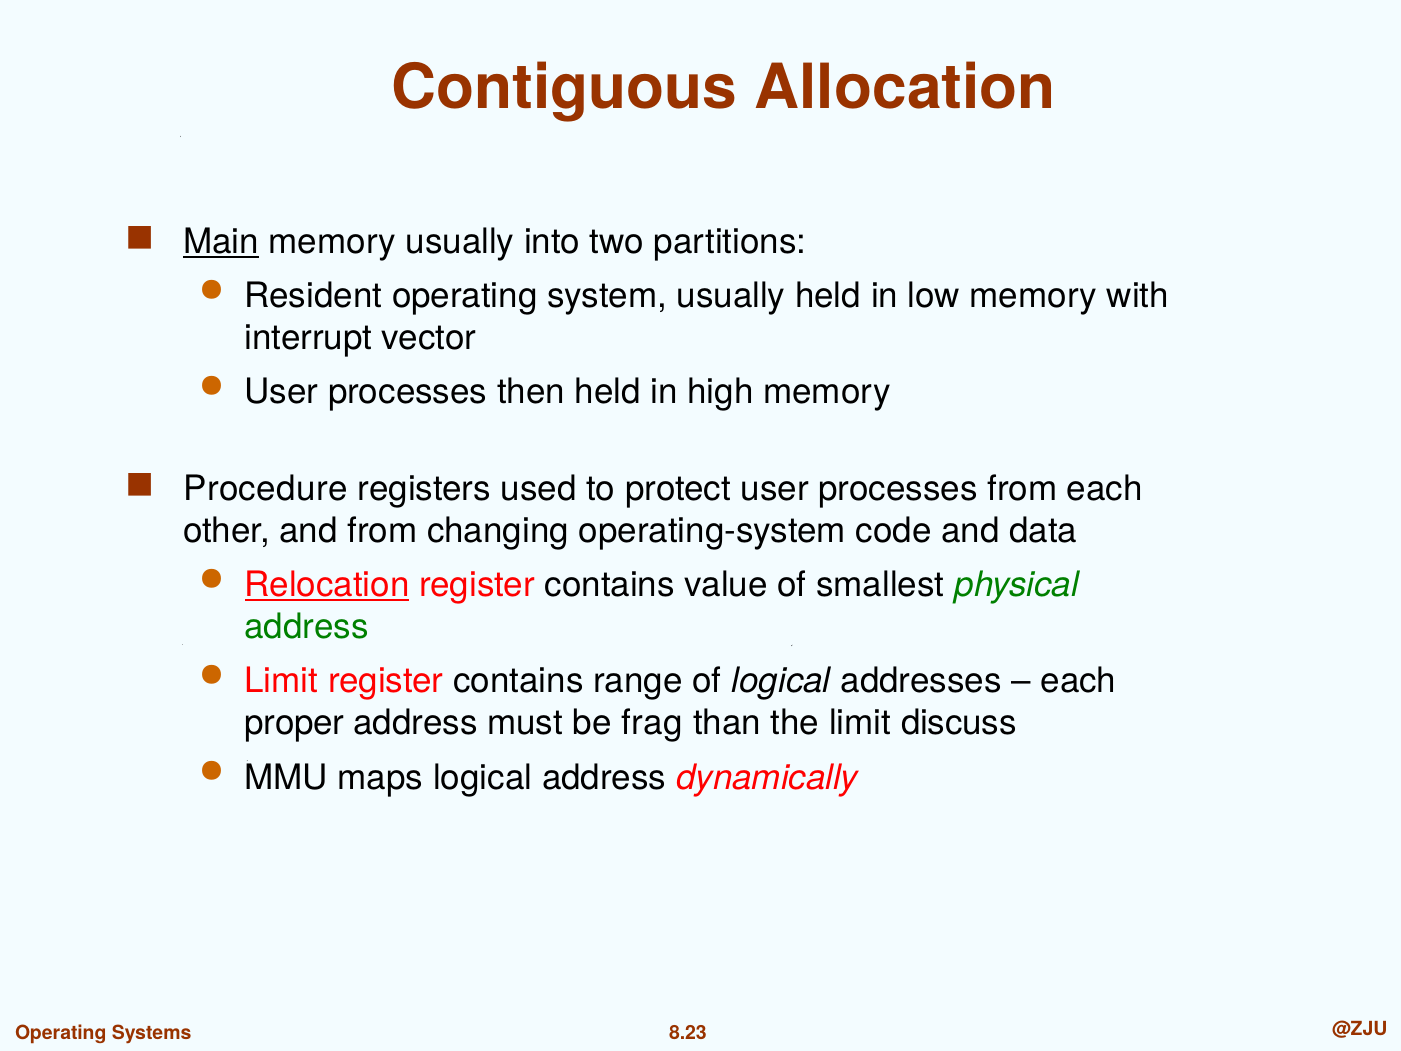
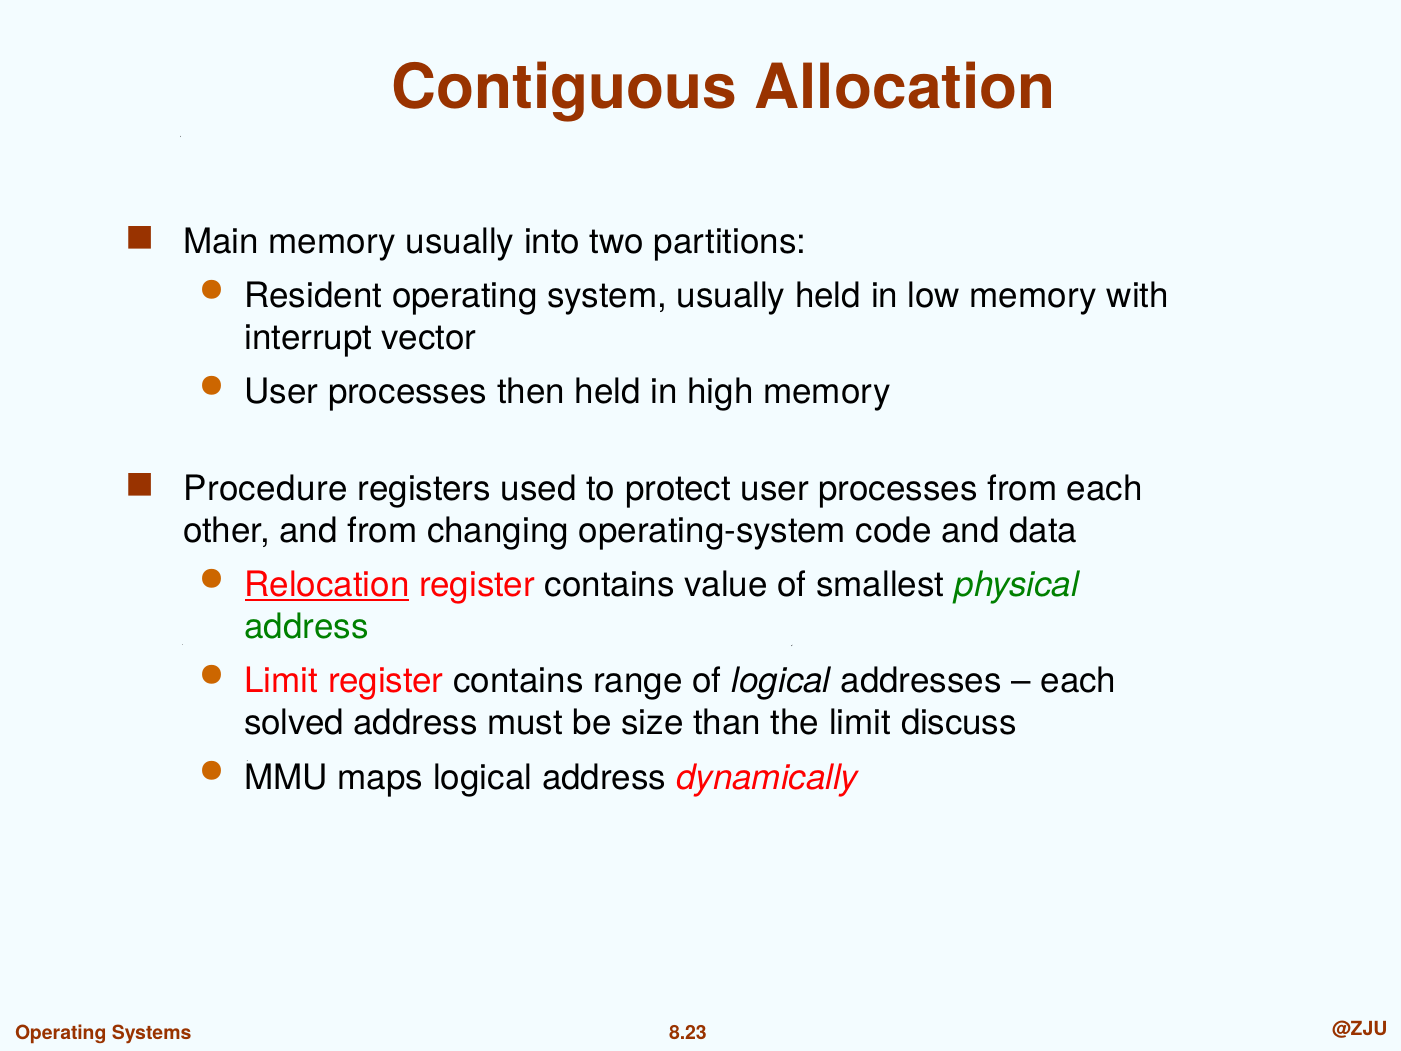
Main underline: present -> none (221, 242)
proper: proper -> solved (294, 723)
frag: frag -> size (652, 723)
